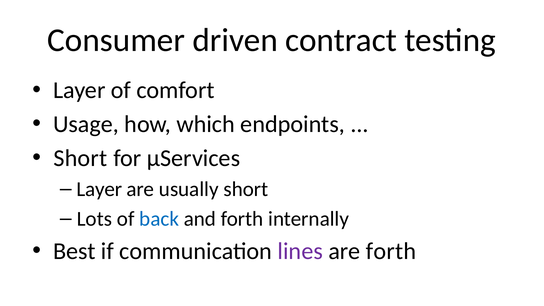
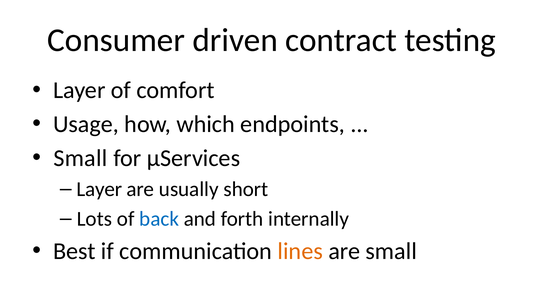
Short: Short -> Small (80, 158)
lines colour: purple -> orange (300, 251)
are forth: forth -> small (391, 251)
